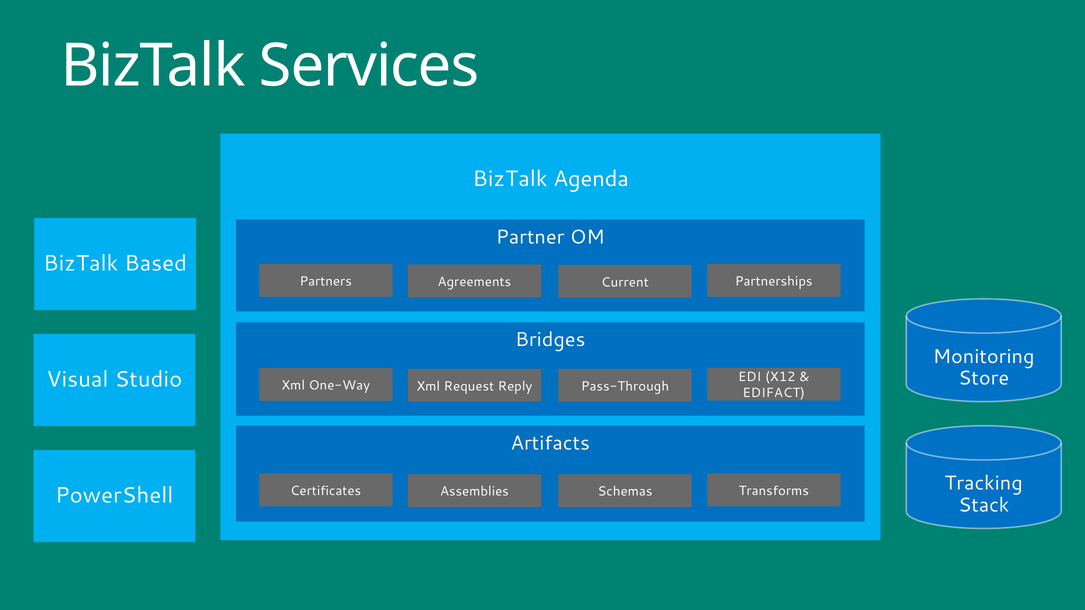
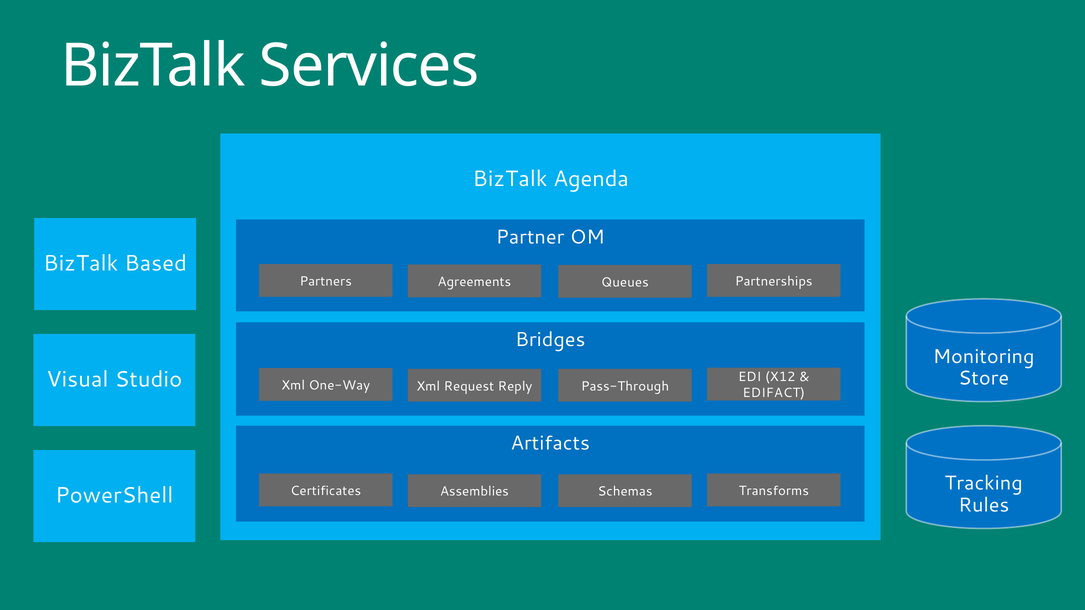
Current: Current -> Queues (625, 282)
Stack: Stack -> Rules (984, 505)
